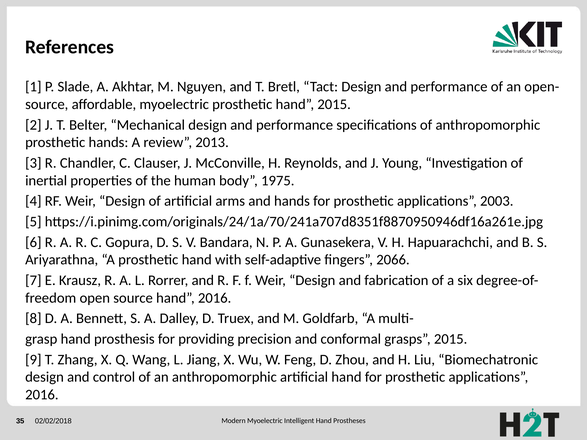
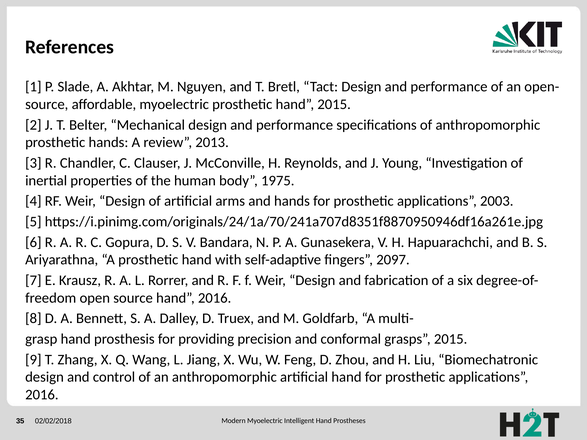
2066: 2066 -> 2097 (393, 260)
